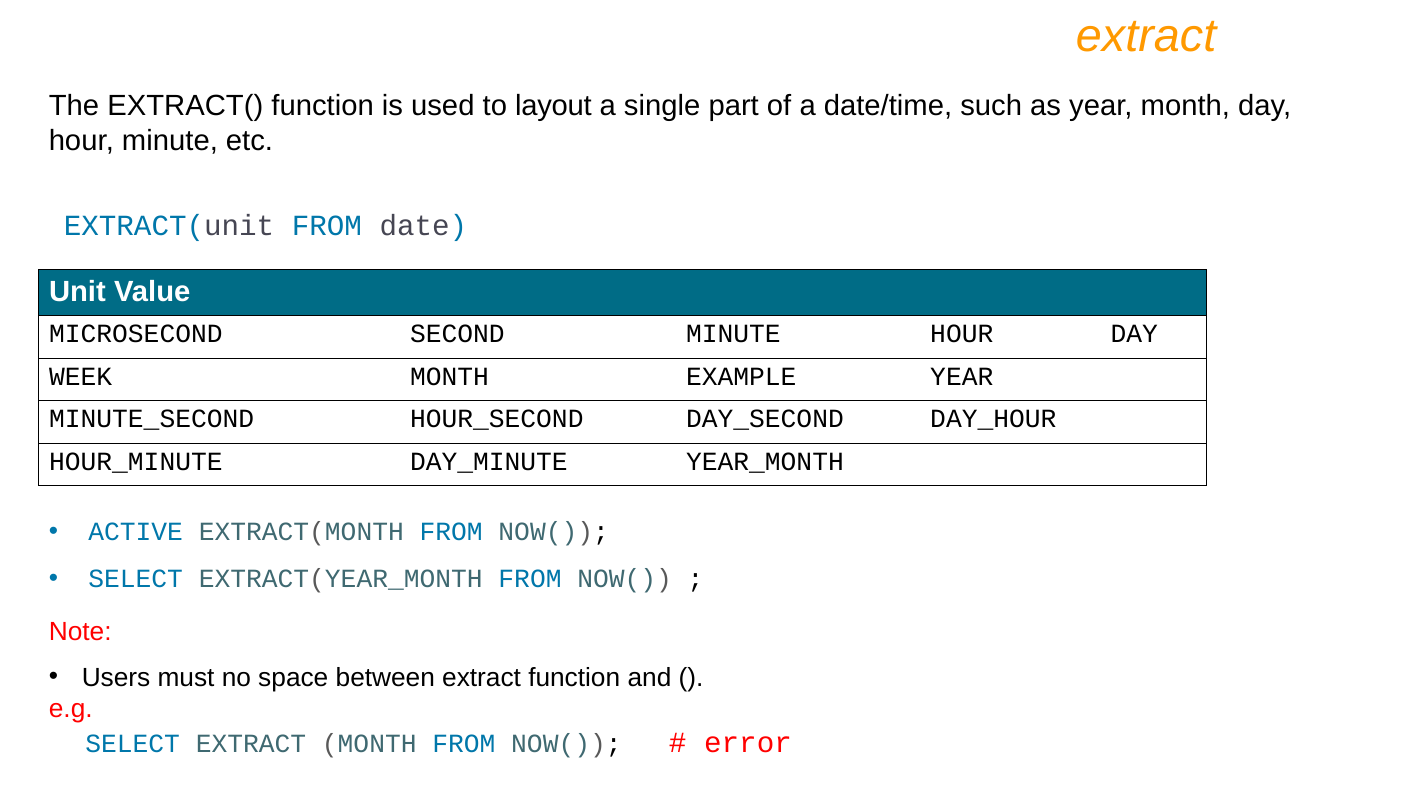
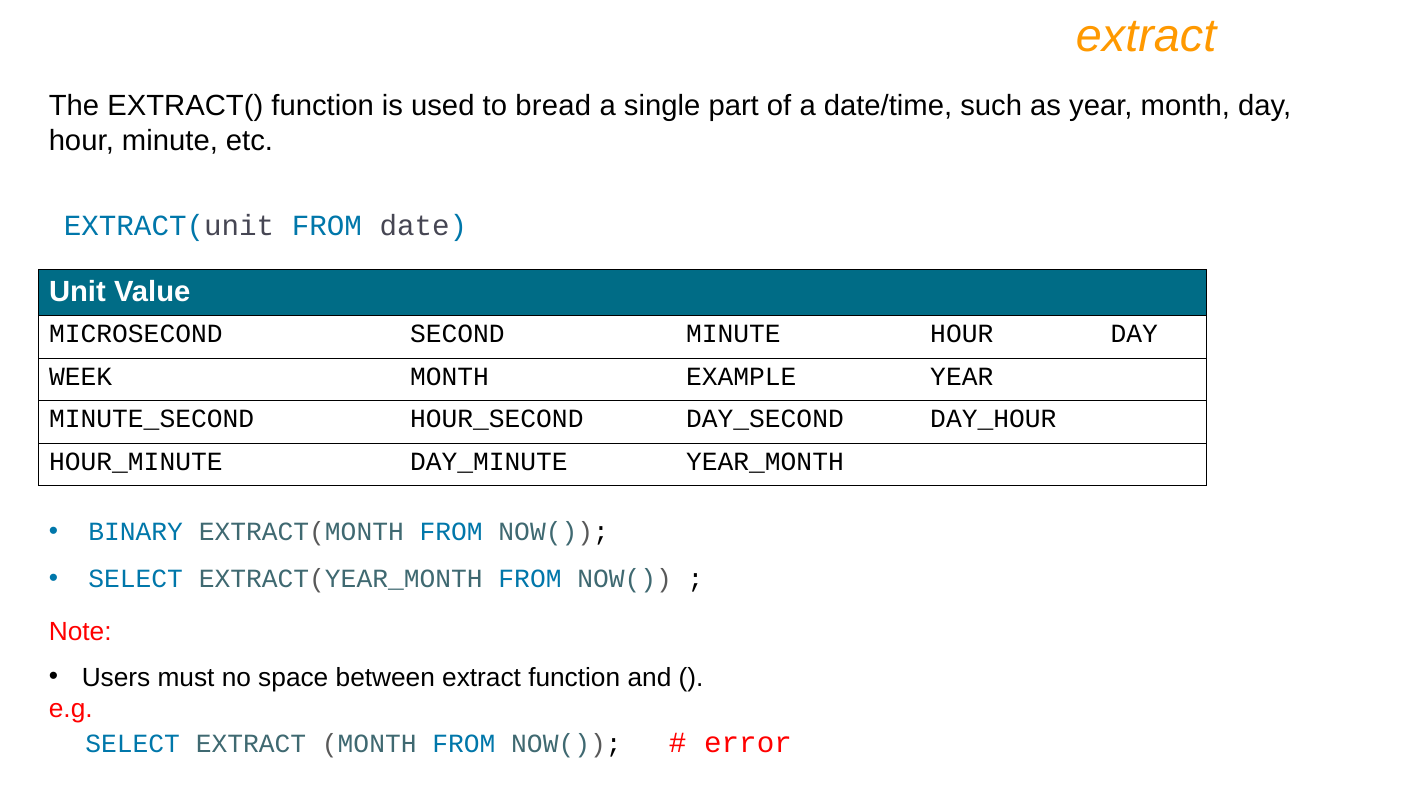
layout: layout -> bread (553, 106)
ACTIVE: ACTIVE -> BINARY (136, 532)
